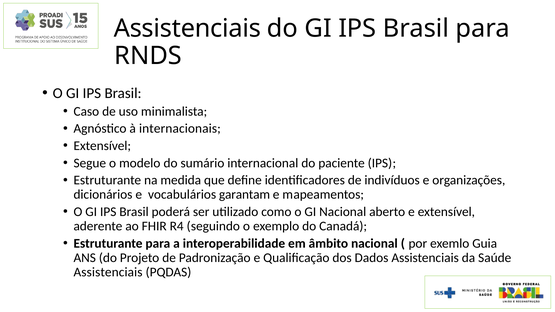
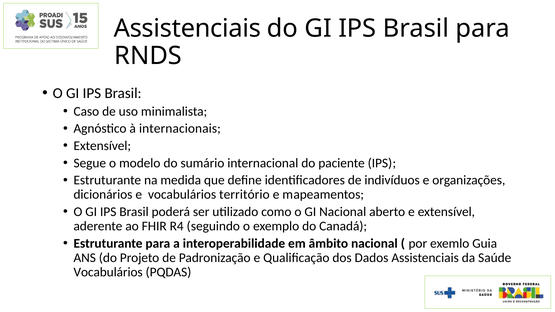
garantam: garantam -> território (244, 195)
Assistenciais: Assistenciais -> Vocabulários (108, 272)
